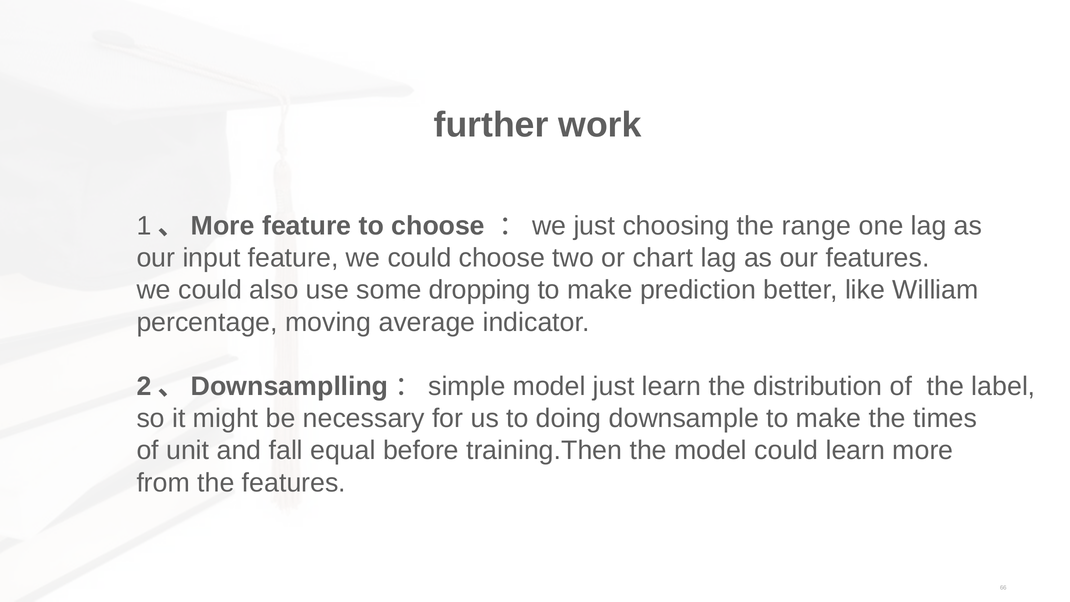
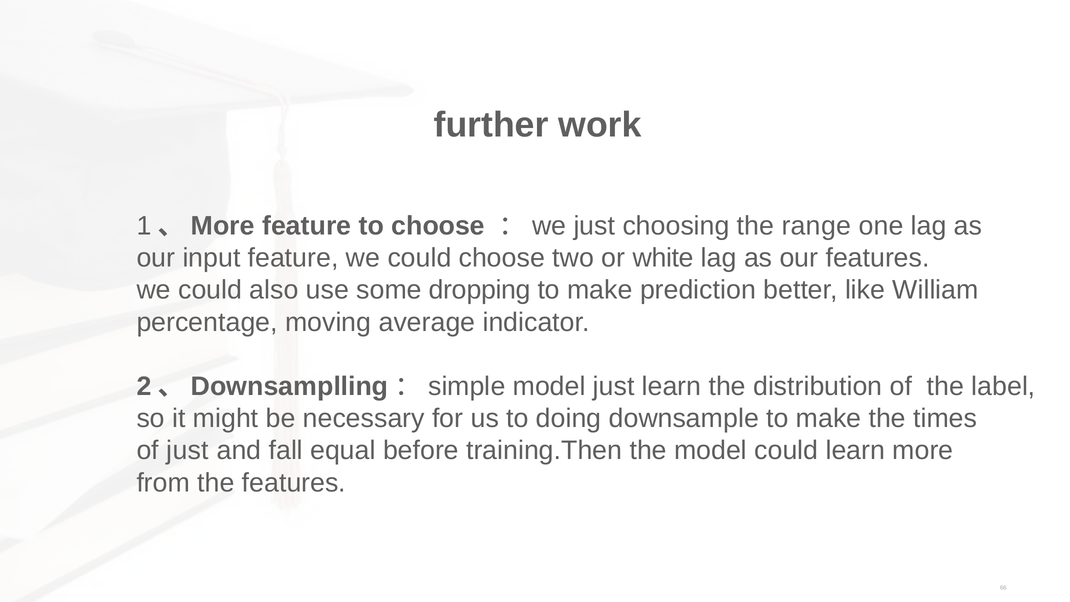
chart: chart -> white (663, 258)
of unit: unit -> just (188, 451)
